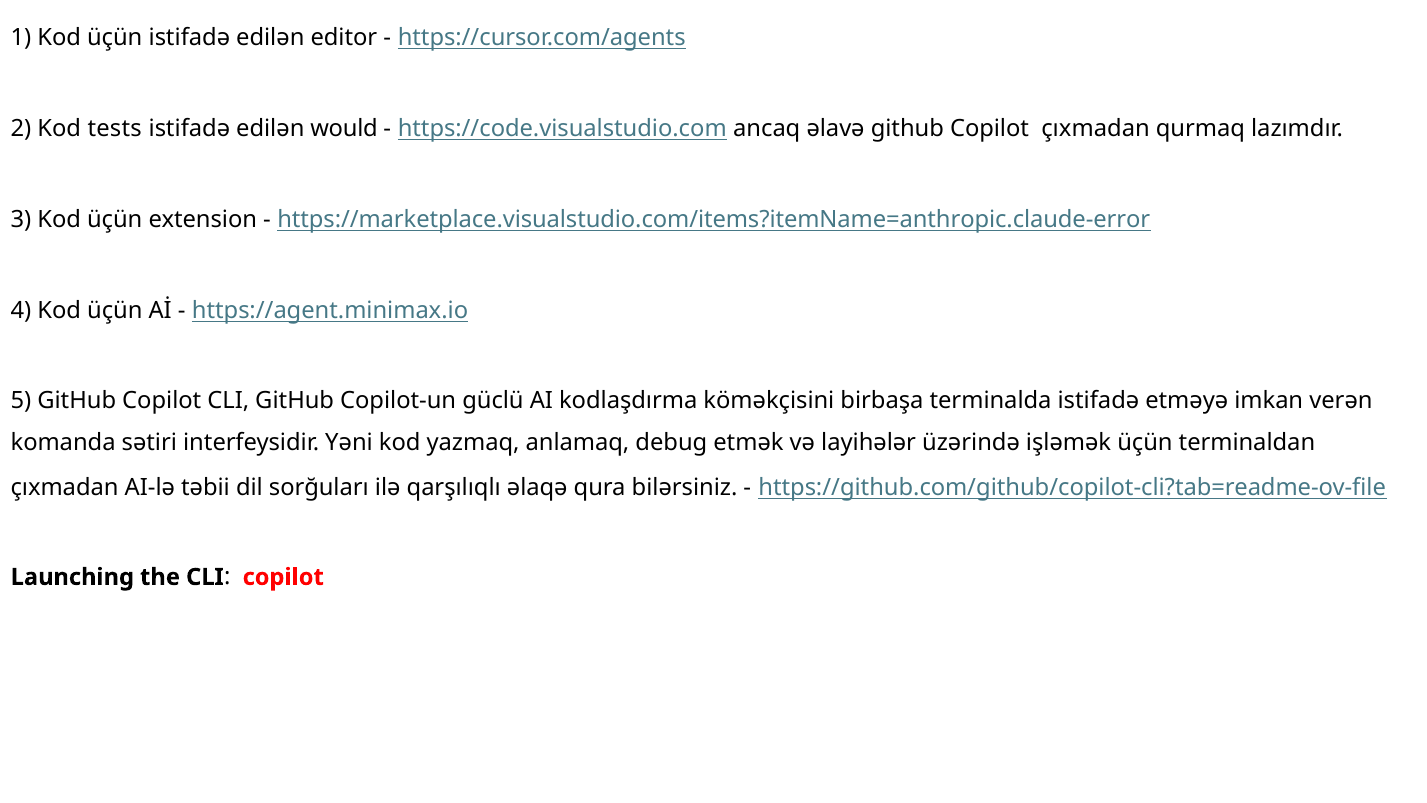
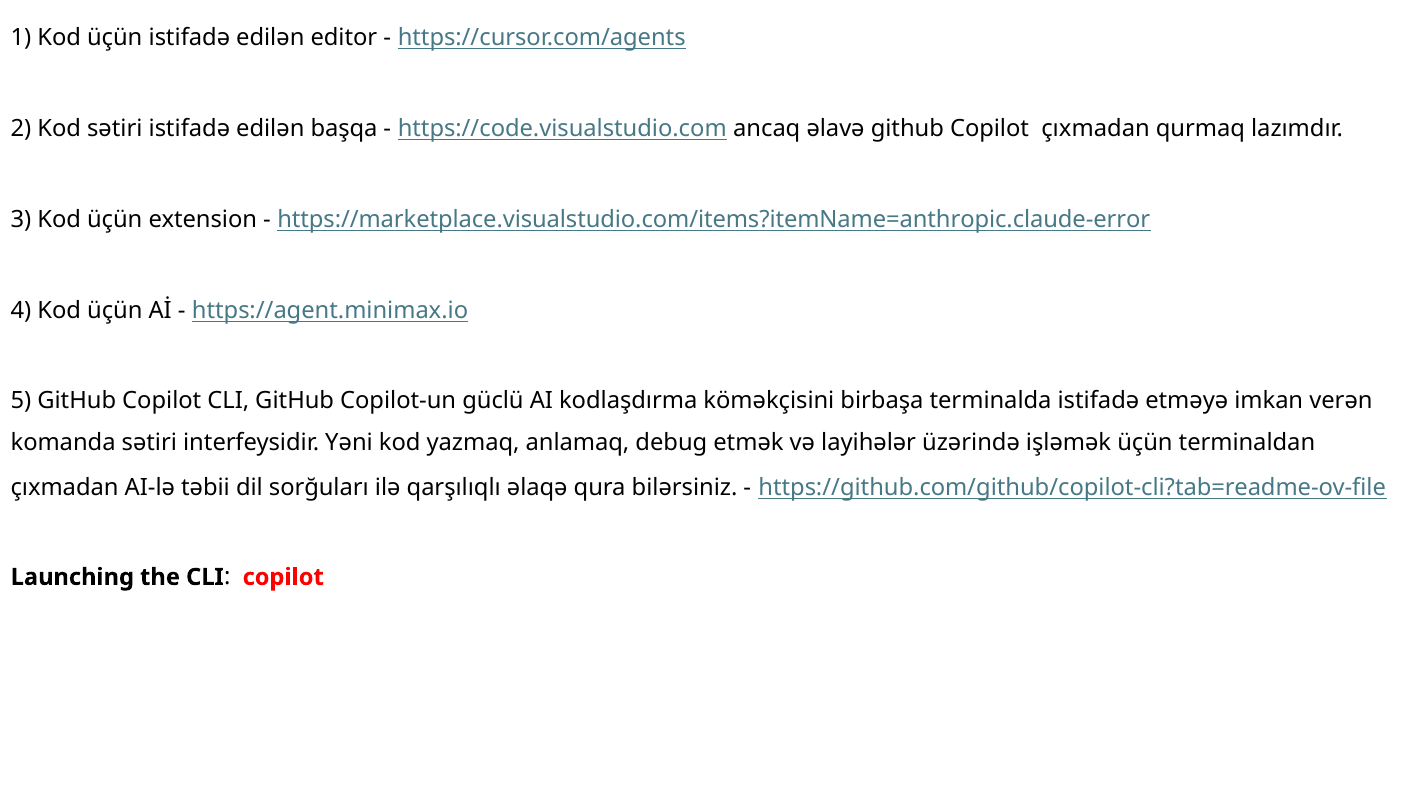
Kod tests: tests -> sətiri (115, 129)
would: would -> başqa (344, 129)
